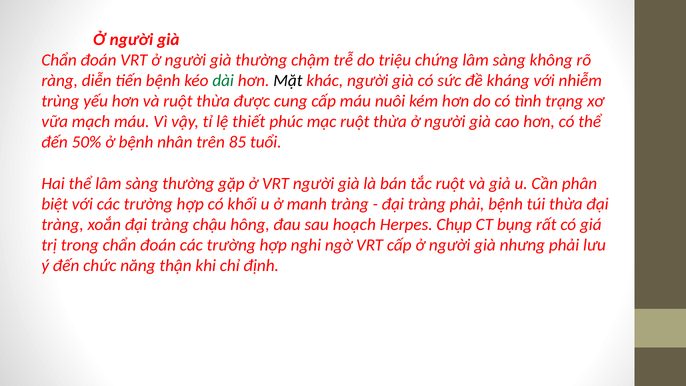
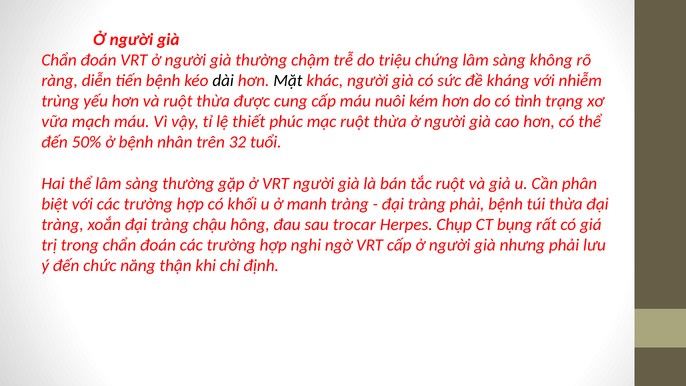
dài colour: green -> black (223, 81)
85: 85 -> 32 (237, 142)
hoạch: hoạch -> trocar (354, 225)
